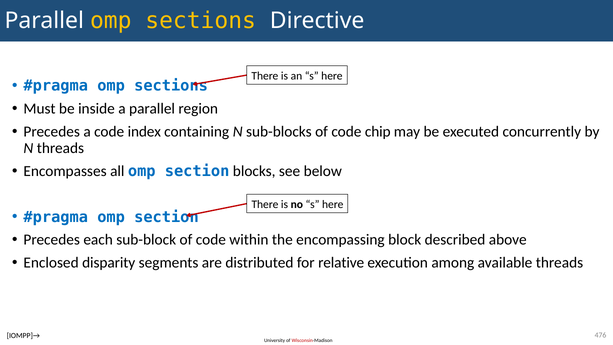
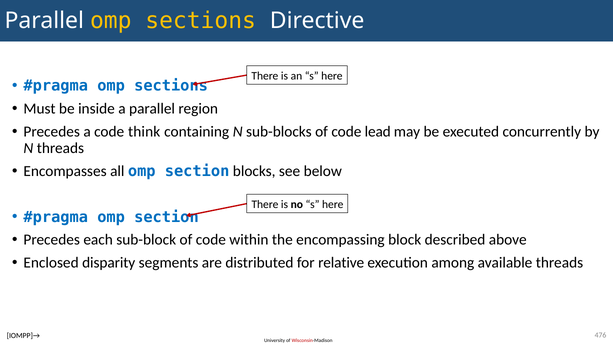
index: index -> think (144, 132)
chip: chip -> lead (378, 132)
